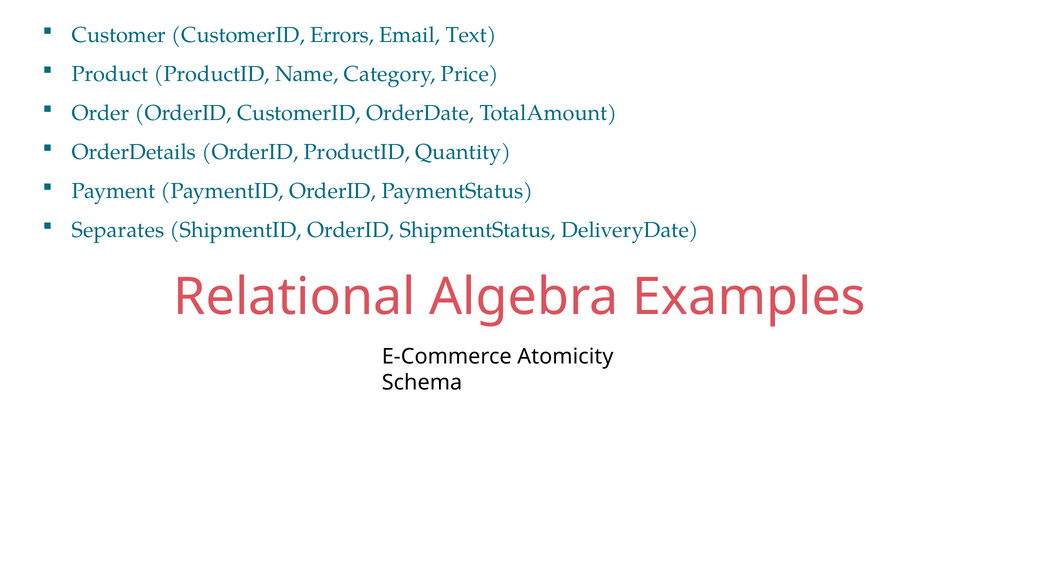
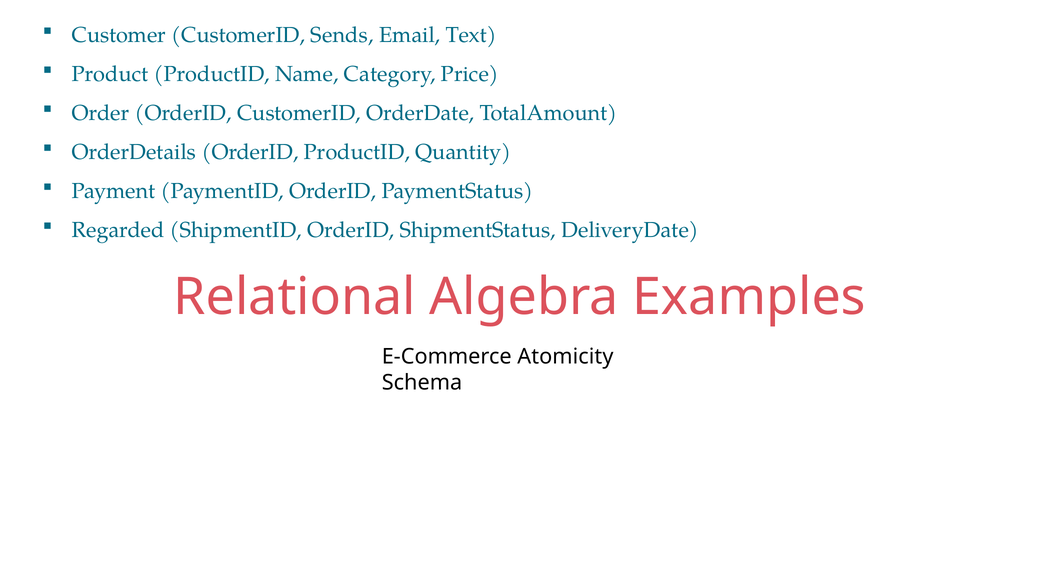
Errors: Errors -> Sends (342, 35)
Separates: Separates -> Regarded (118, 230)
